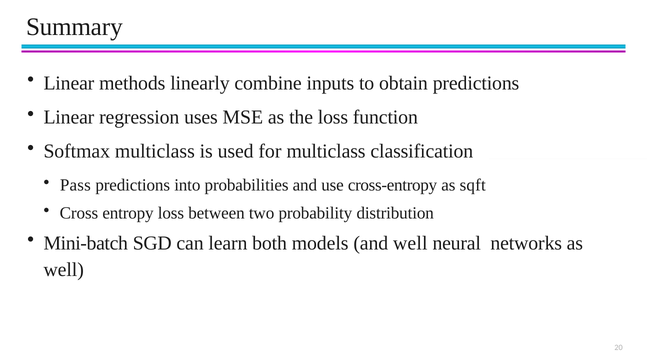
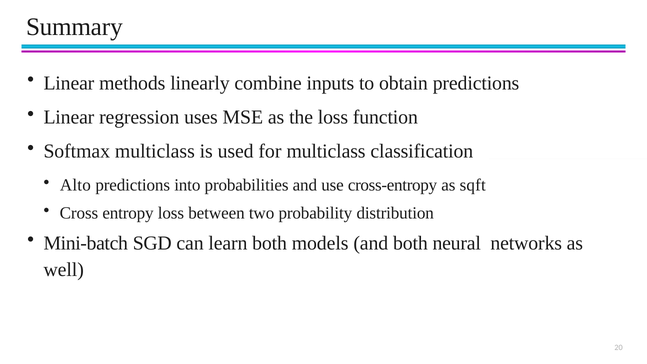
Pass: Pass -> Alto (75, 185)
and well: well -> both (410, 243)
